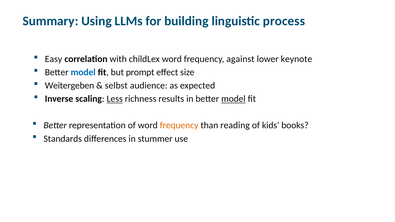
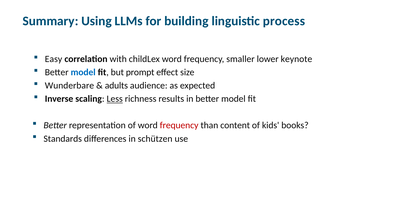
against: against -> smaller (240, 59)
Weitergeben: Weitergeben -> Wunderbare (69, 86)
selbst: selbst -> adults (116, 86)
model underline: present -> none (233, 99)
frequency colour: orange -> red (179, 125)
reading: reading -> content (235, 125)
stummer: stummer -> schützen (155, 139)
